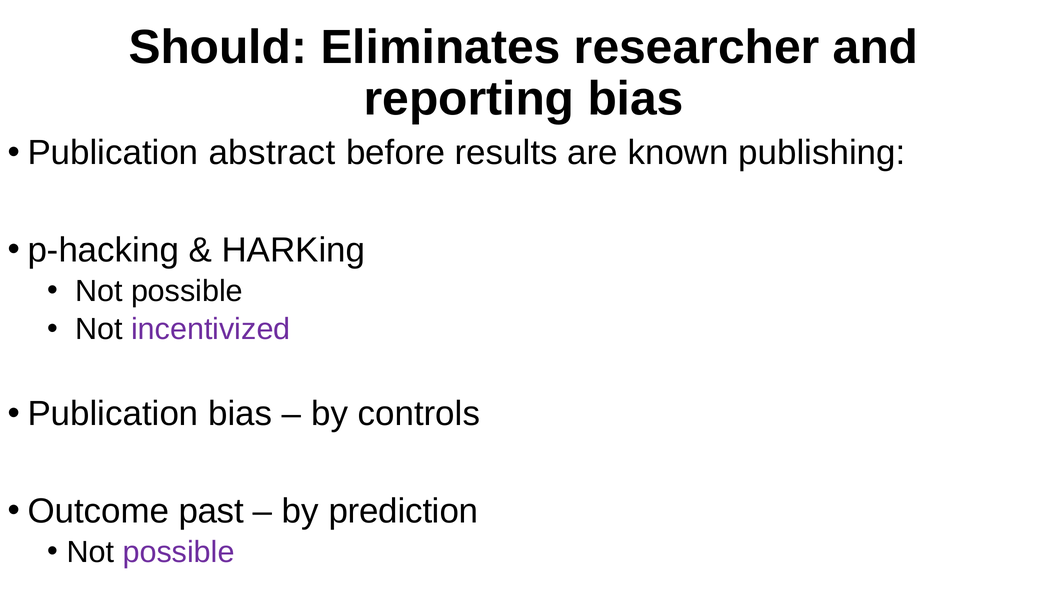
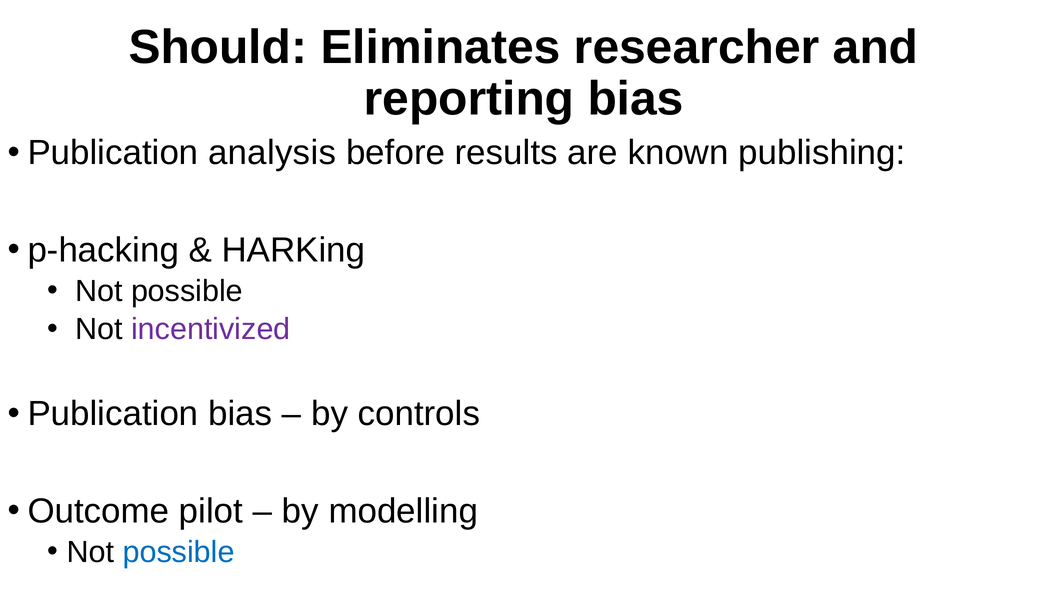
abstract: abstract -> analysis (272, 153)
past: past -> pilot (211, 512)
prediction: prediction -> modelling (403, 512)
possible colour: purple -> blue (179, 552)
